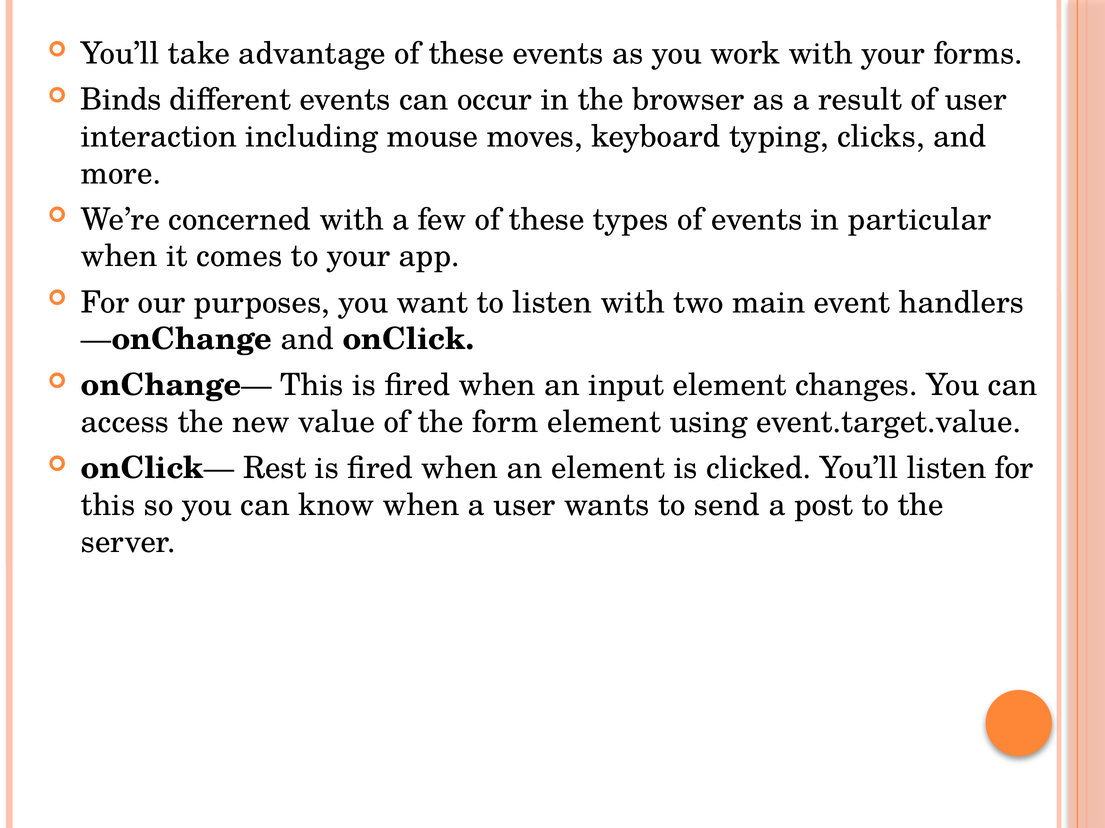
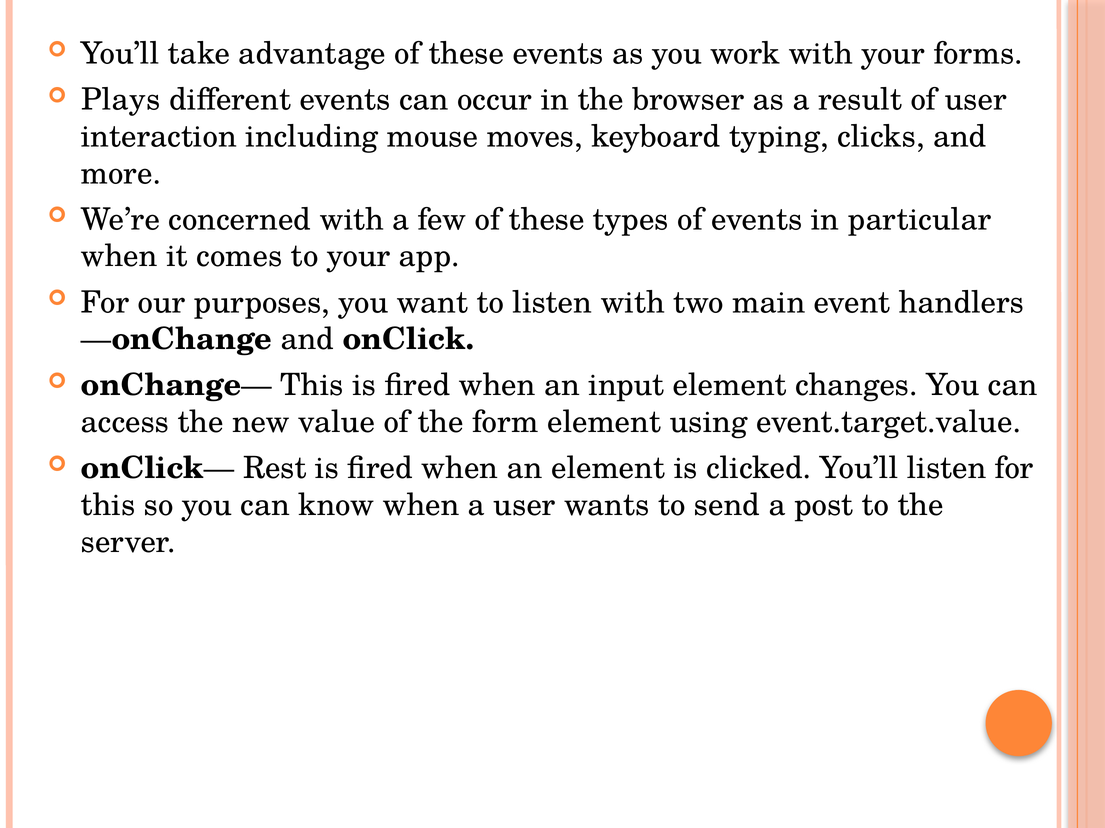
Binds: Binds -> Plays (121, 100)
